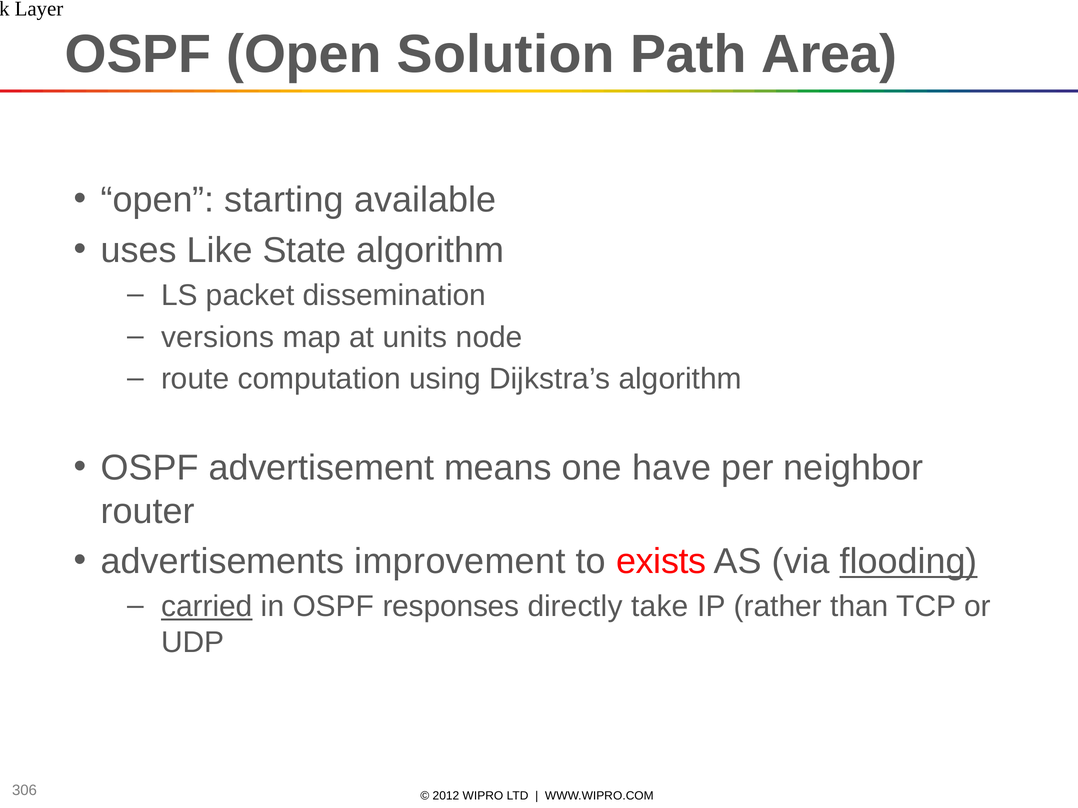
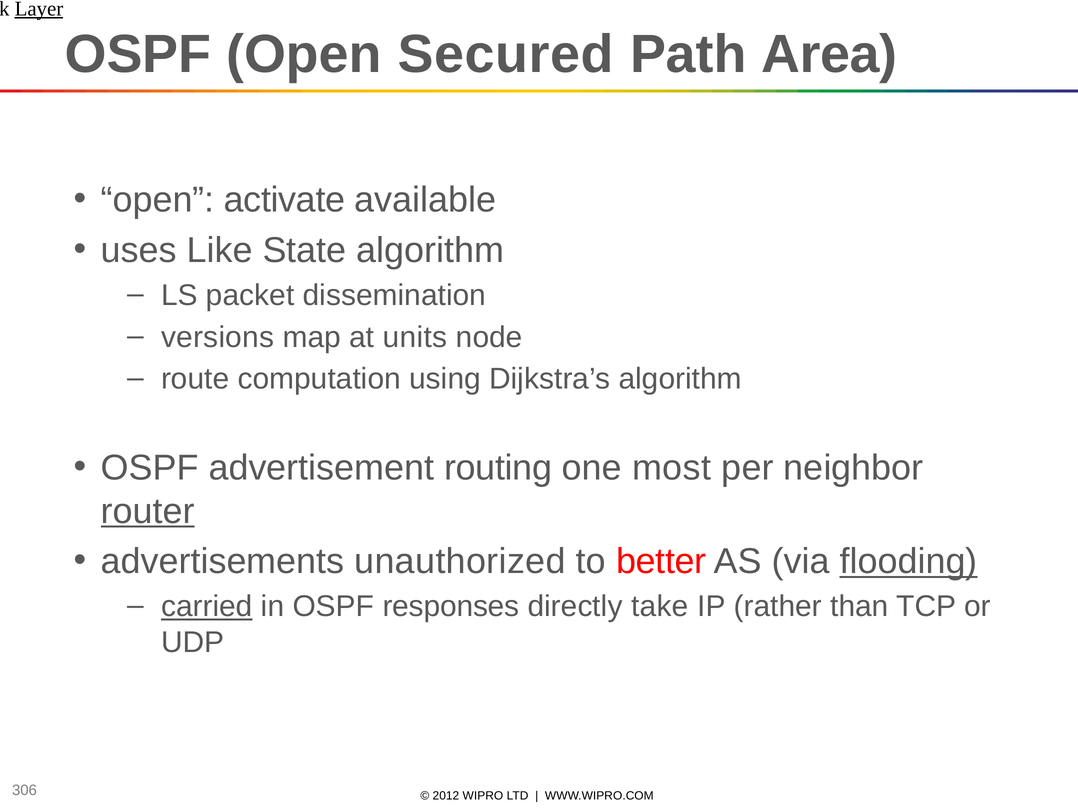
Layer underline: none -> present (39, 9)
Solution: Solution -> Secured (506, 54)
starting: starting -> activate (284, 200)
means: means -> routing (498, 468)
have: have -> most (672, 468)
router underline: none -> present (148, 512)
improvement: improvement -> unauthorized (460, 562)
exists: exists -> better (661, 562)
